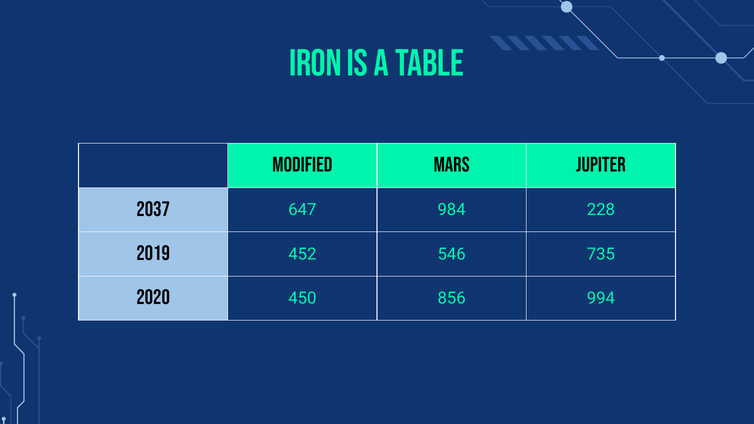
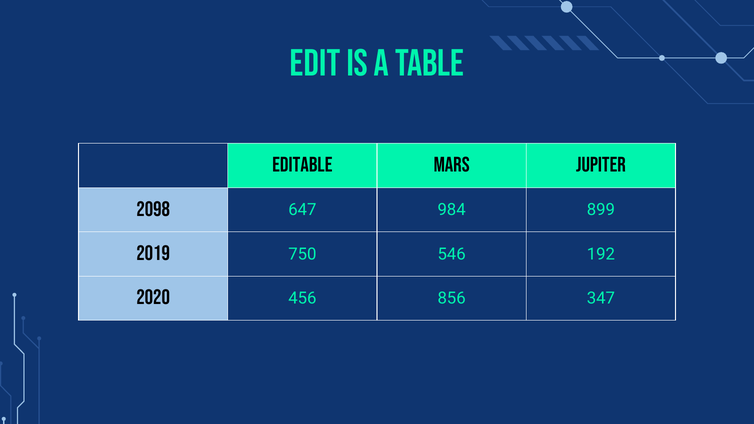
IRON: IRON -> EDIT (315, 63)
MODIFIED: MODIFIED -> EDITABLE (302, 165)
2037: 2037 -> 2098 (153, 209)
228: 228 -> 899 (601, 210)
452: 452 -> 750 (302, 254)
735: 735 -> 192 (601, 254)
450: 450 -> 456 (302, 299)
994: 994 -> 347 (601, 299)
